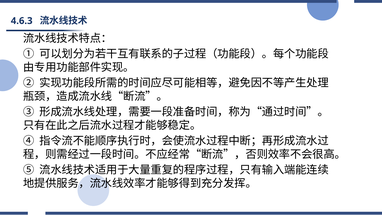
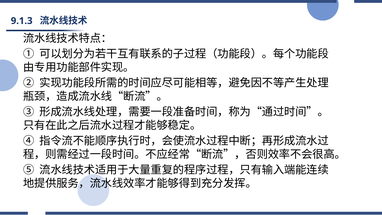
4.6.3: 4.6.3 -> 9.1.3 (22, 21)
